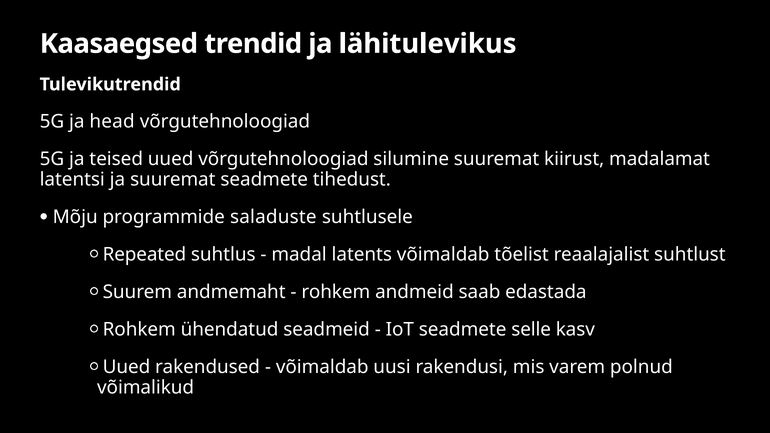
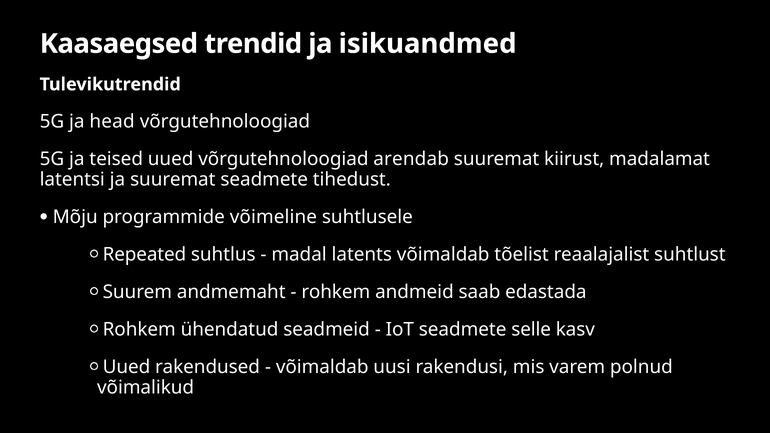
lähitulevikus: lähitulevikus -> isikuandmed (428, 44)
silumine: silumine -> arendab (411, 159)
saladuste: saladuste -> võimeline (273, 217)
